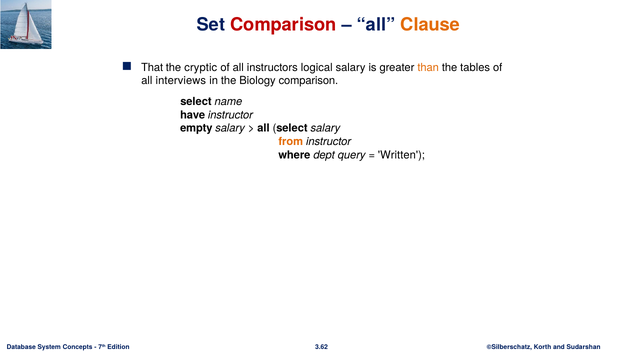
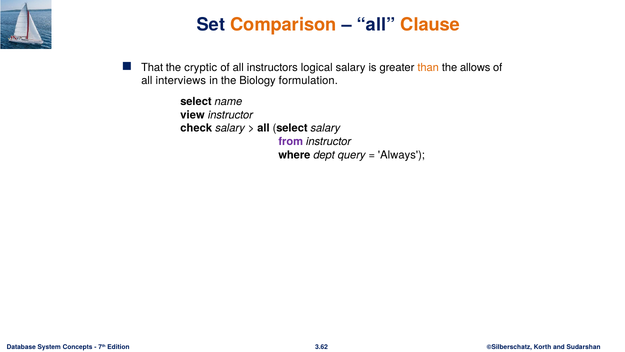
Comparison colour: red -> orange (283, 24)
tables: tables -> allows (475, 67)
Biology comparison: comparison -> formulation (308, 81)
have: have -> view (193, 115)
empty: empty -> check (196, 128)
from colour: orange -> purple (291, 141)
Written: Written -> Always (402, 155)
